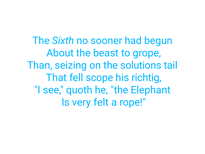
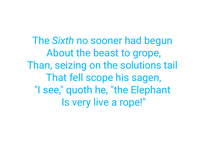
richtig: richtig -> sagen (146, 78)
felt: felt -> live (101, 102)
